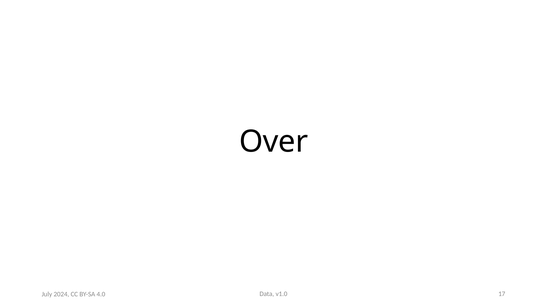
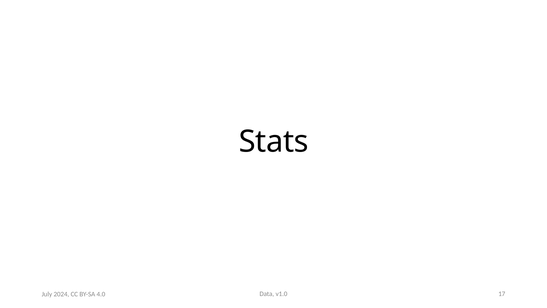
Over: Over -> Stats (274, 142)
